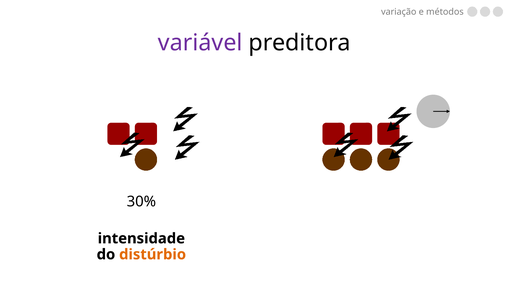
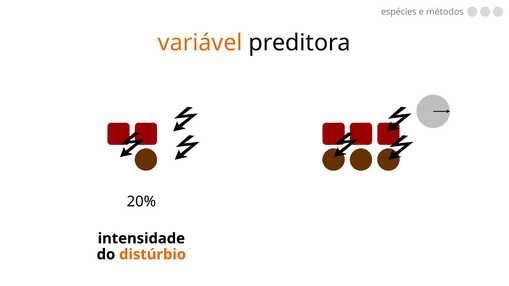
variação: variação -> espécies (399, 12)
variável colour: purple -> orange (200, 43)
30%: 30% -> 20% (141, 202)
